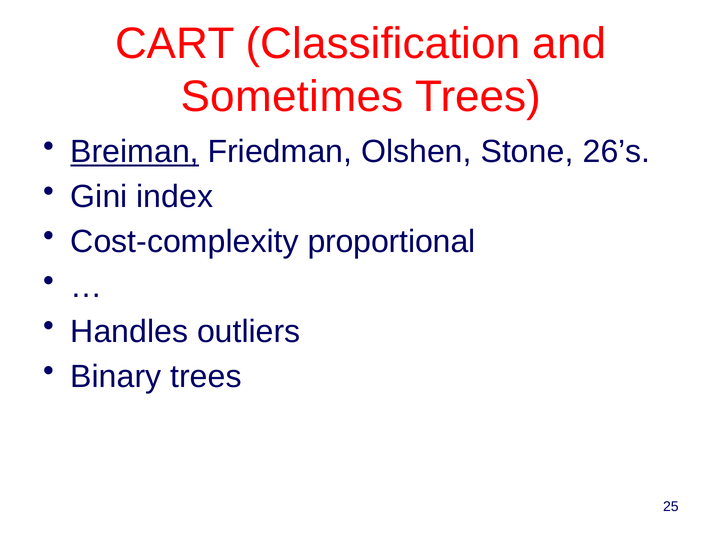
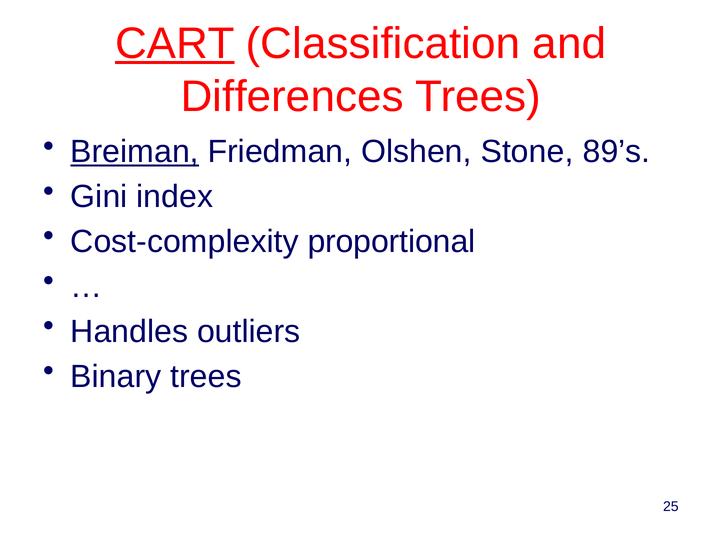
CART underline: none -> present (175, 43)
Sometimes: Sometimes -> Differences (292, 96)
26’s: 26’s -> 89’s (616, 151)
